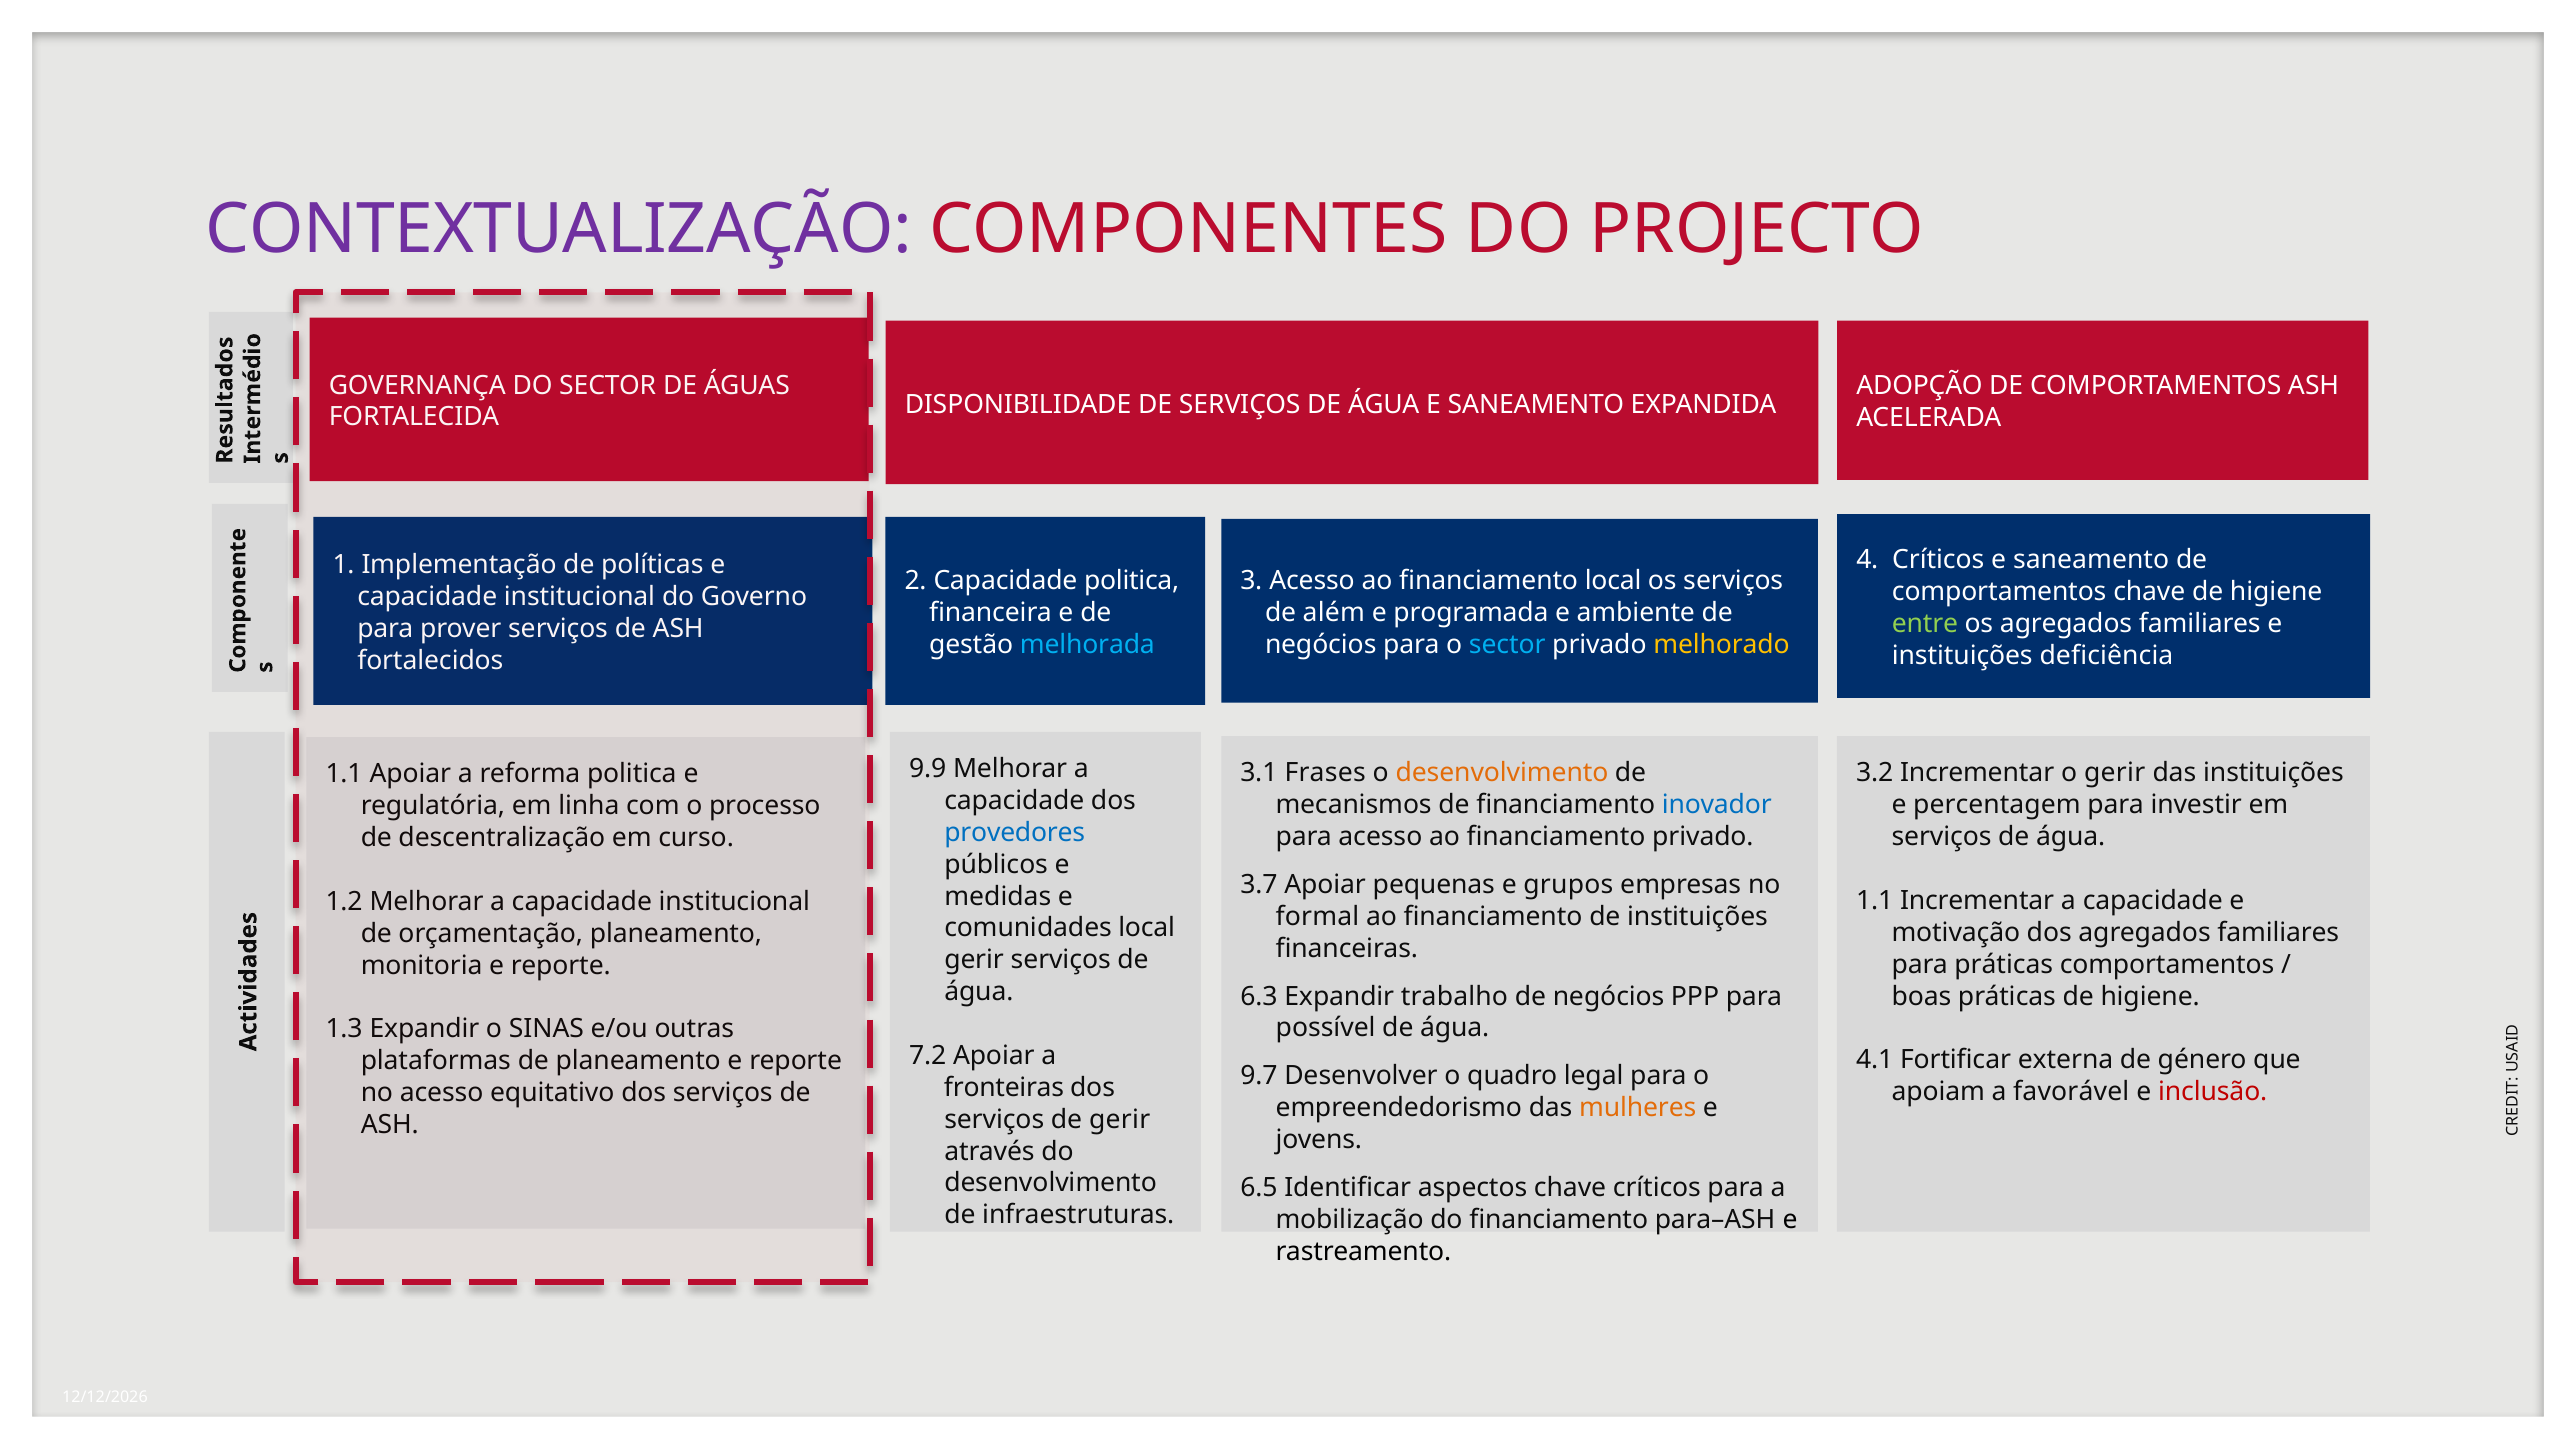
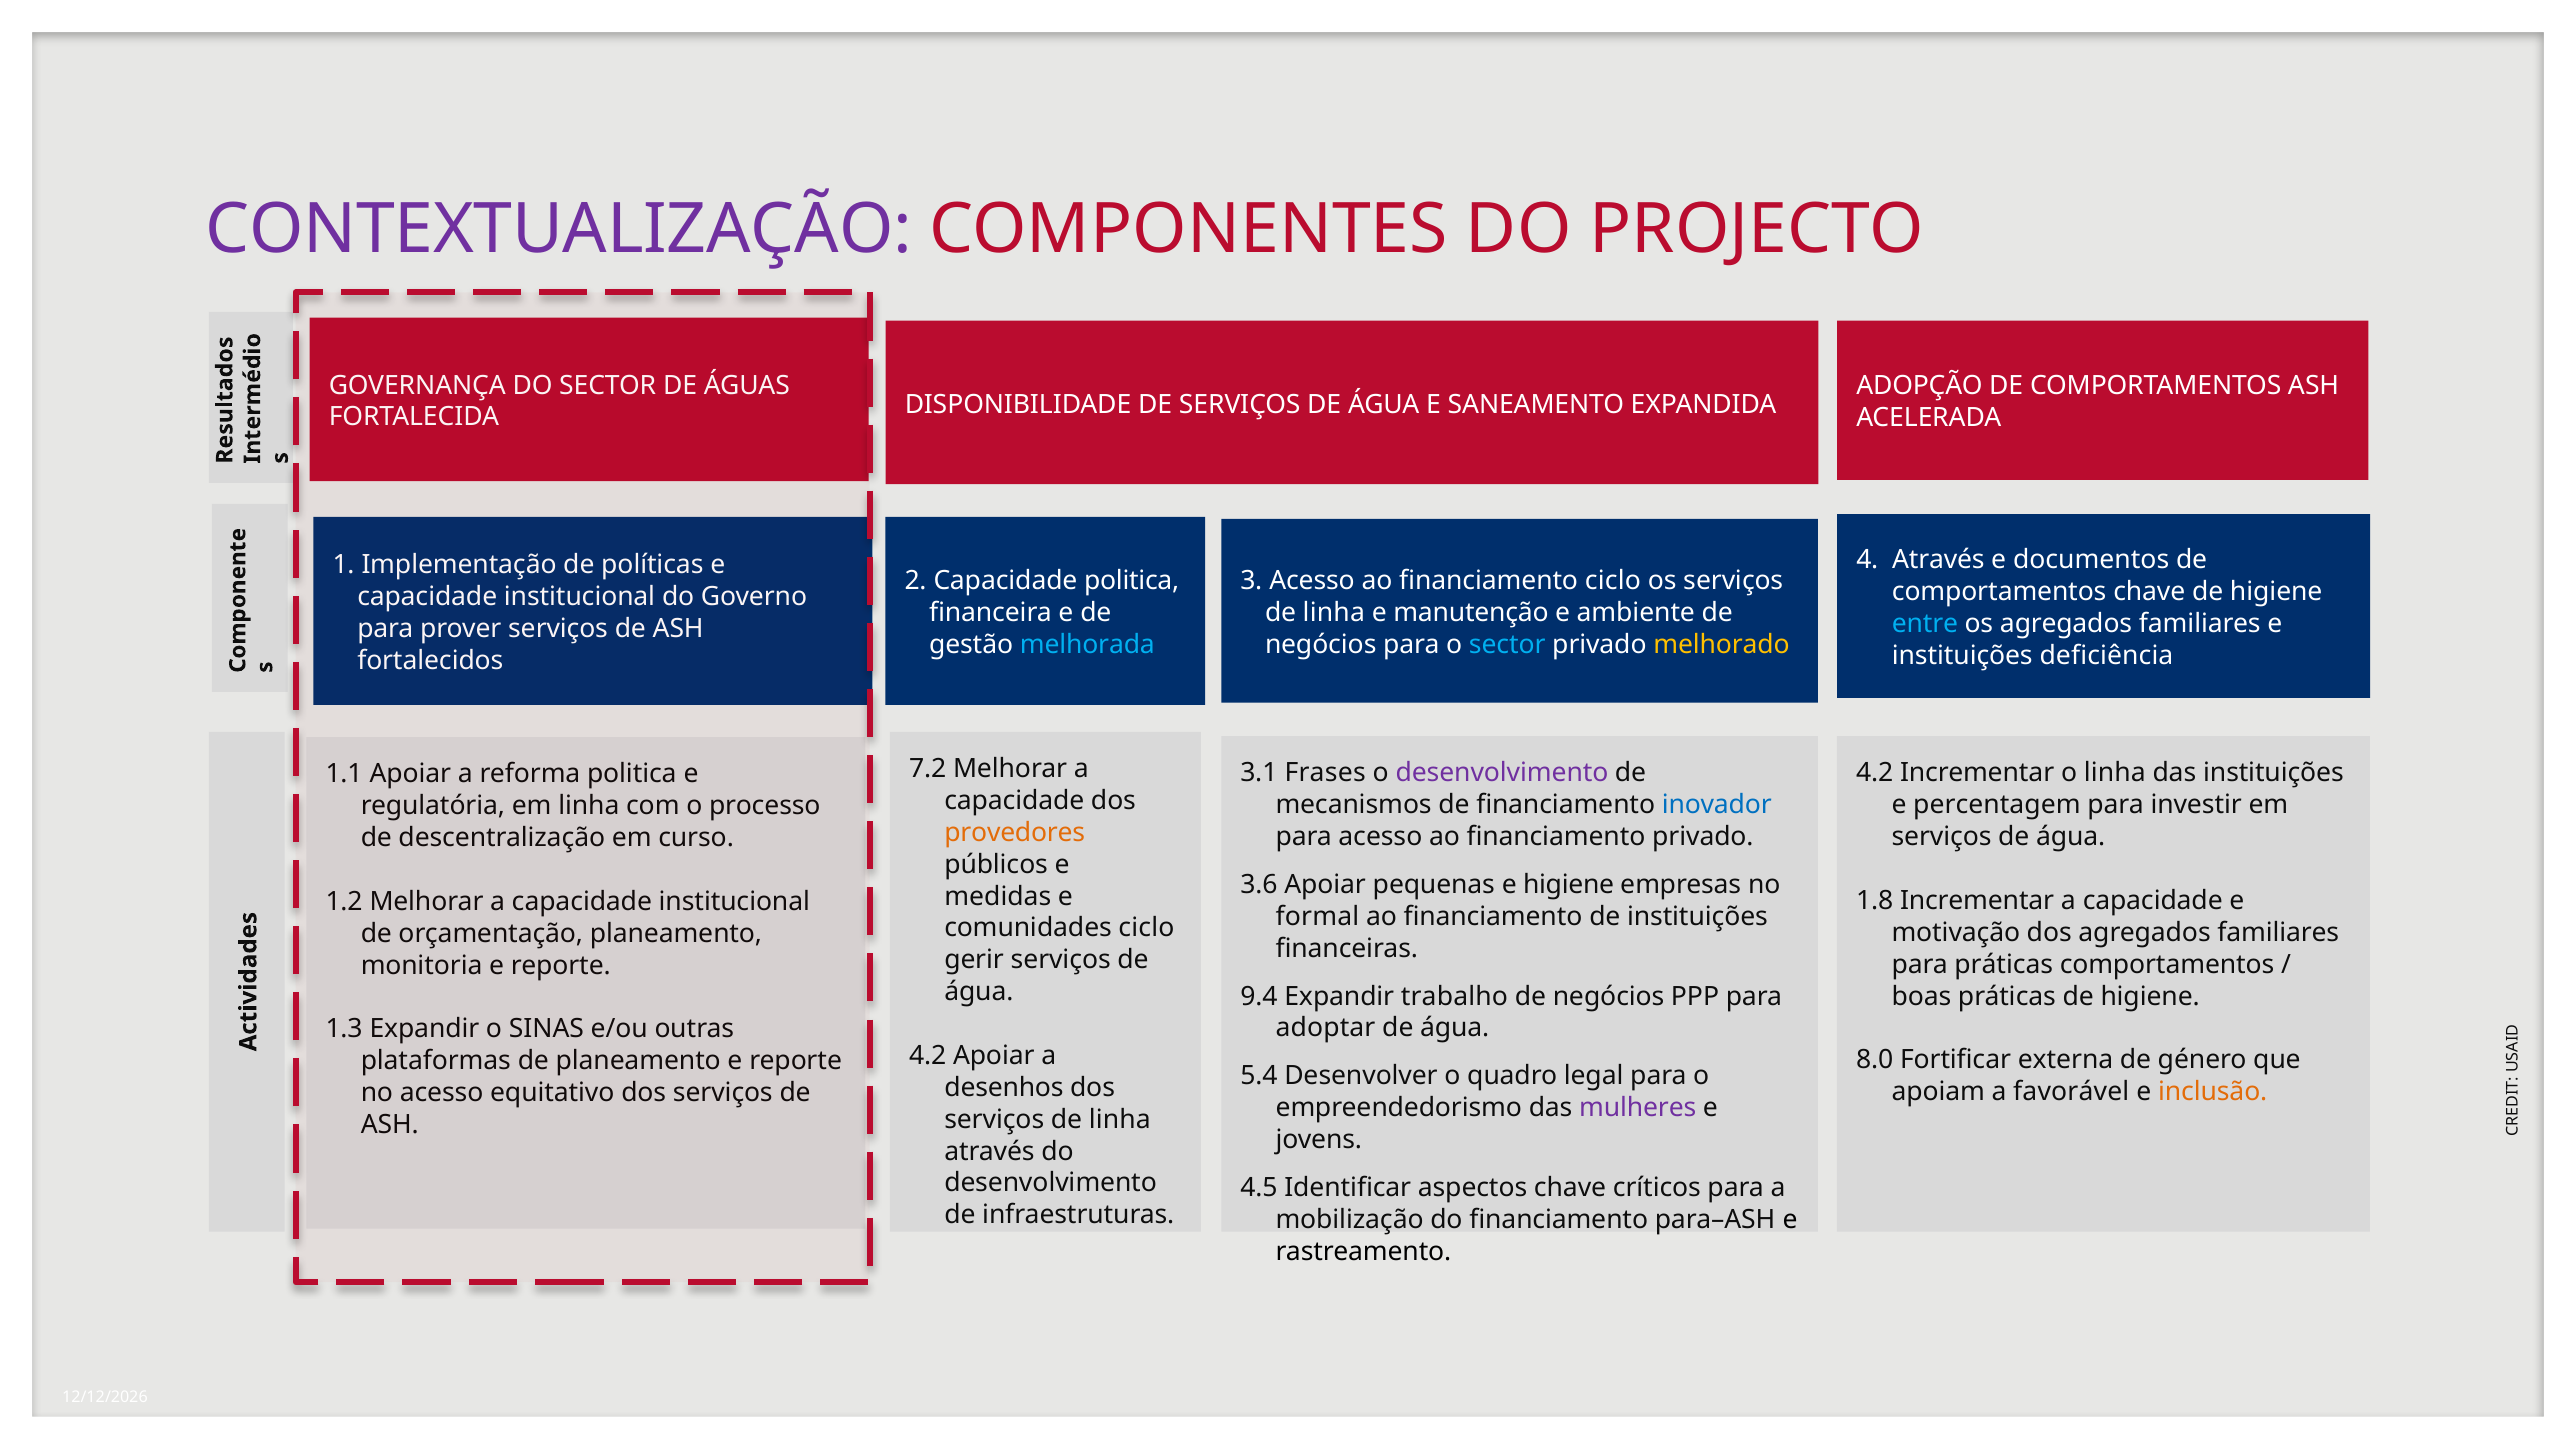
4 Críticos: Críticos -> Através (1938, 560)
saneamento: saneamento -> documentos (2091, 560)
financiamento local: local -> ciclo (1613, 581)
além: além -> linha (1334, 613)
programada: programada -> manutenção (1471, 613)
entre colour: light green -> light blue (1925, 624)
9.9: 9.9 -> 7.2 (928, 769)
desenvolvimento colour: orange -> purple (1502, 773)
3.2: 3.2 -> 4.2 (1875, 773)
o gerir: gerir -> linha (2115, 773)
provedores colour: blue -> orange (1015, 833)
3.7: 3.7 -> 3.6 (1259, 885)
e grupos: grupos -> higiene (1569, 885)
1.1: 1.1 -> 1.8 (1875, 901)
comunidades local: local -> ciclo (1146, 928)
6.3: 6.3 -> 9.4 (1259, 996)
possível: possível -> adoptar (1326, 1028)
7.2: 7.2 -> 4.2 (928, 1056)
4.1: 4.1 -> 8.0 (1875, 1060)
9.7: 9.7 -> 5.4 (1259, 1076)
fronteiras: fronteiras -> desenhos (1004, 1088)
inclusão colour: red -> orange (2213, 1092)
mulheres colour: orange -> purple (1638, 1108)
gerir: gerir -> linha (1120, 1119)
6.5: 6.5 -> 4.5 (1259, 1188)
